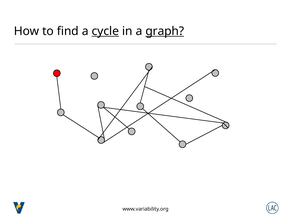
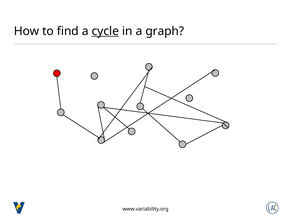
graph underline: present -> none (165, 31)
